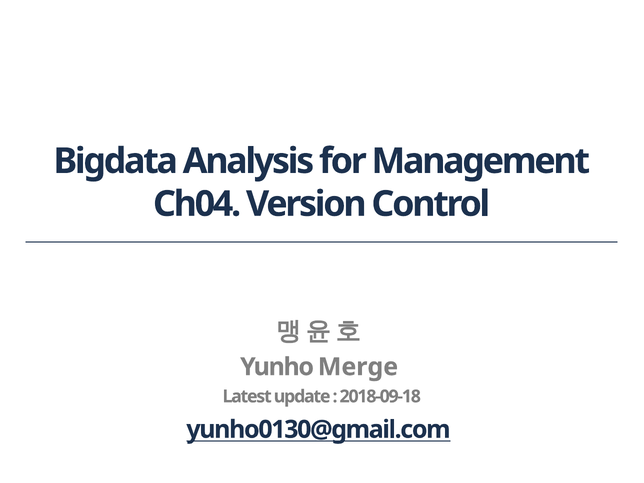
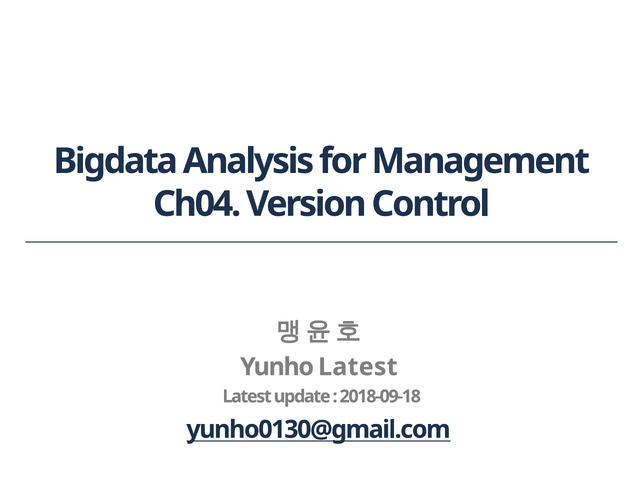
Yunho Merge: Merge -> Latest (358, 367)
